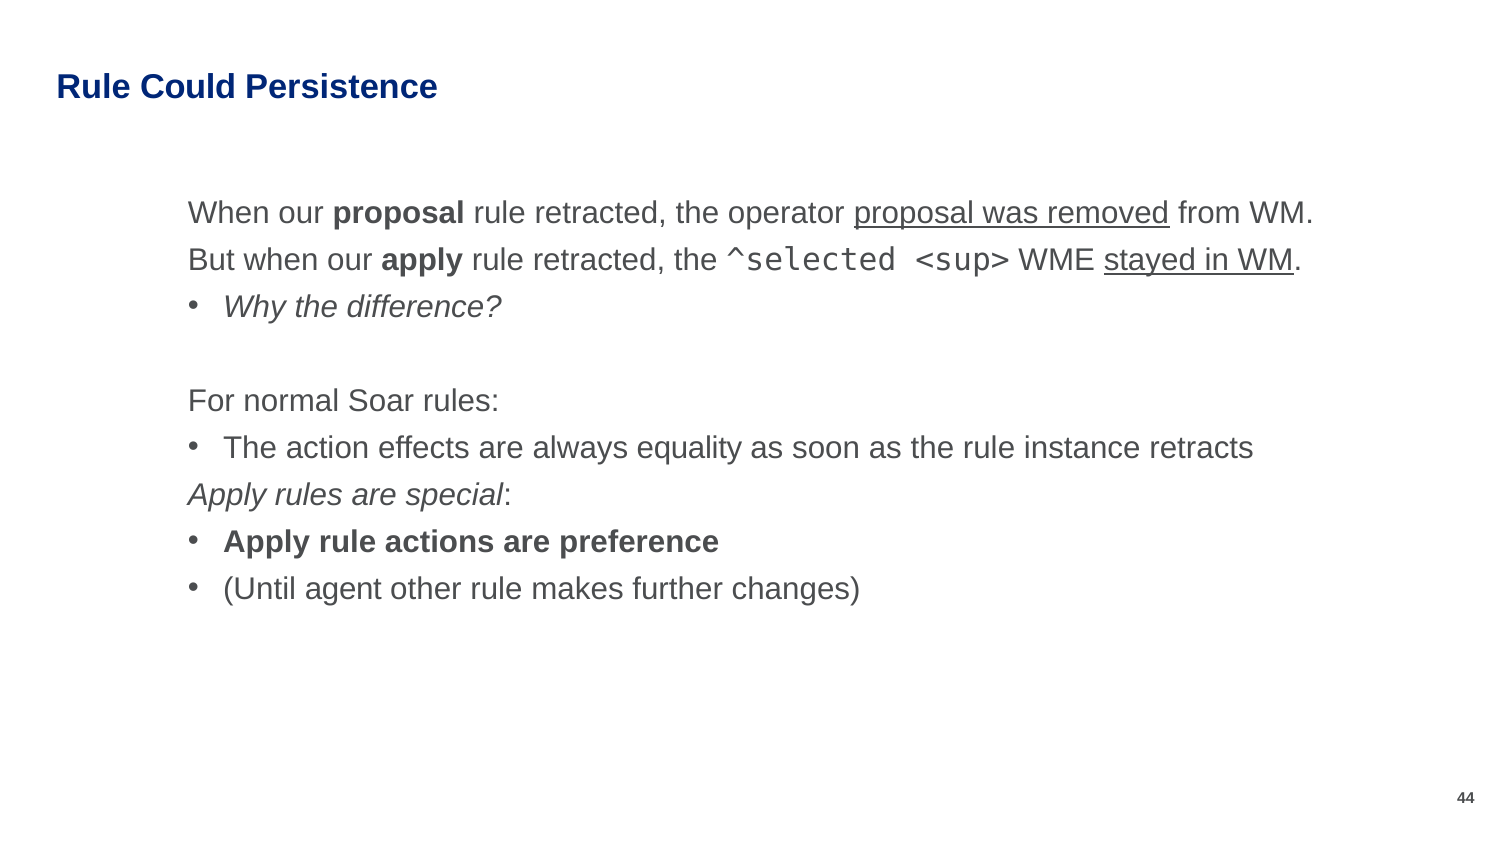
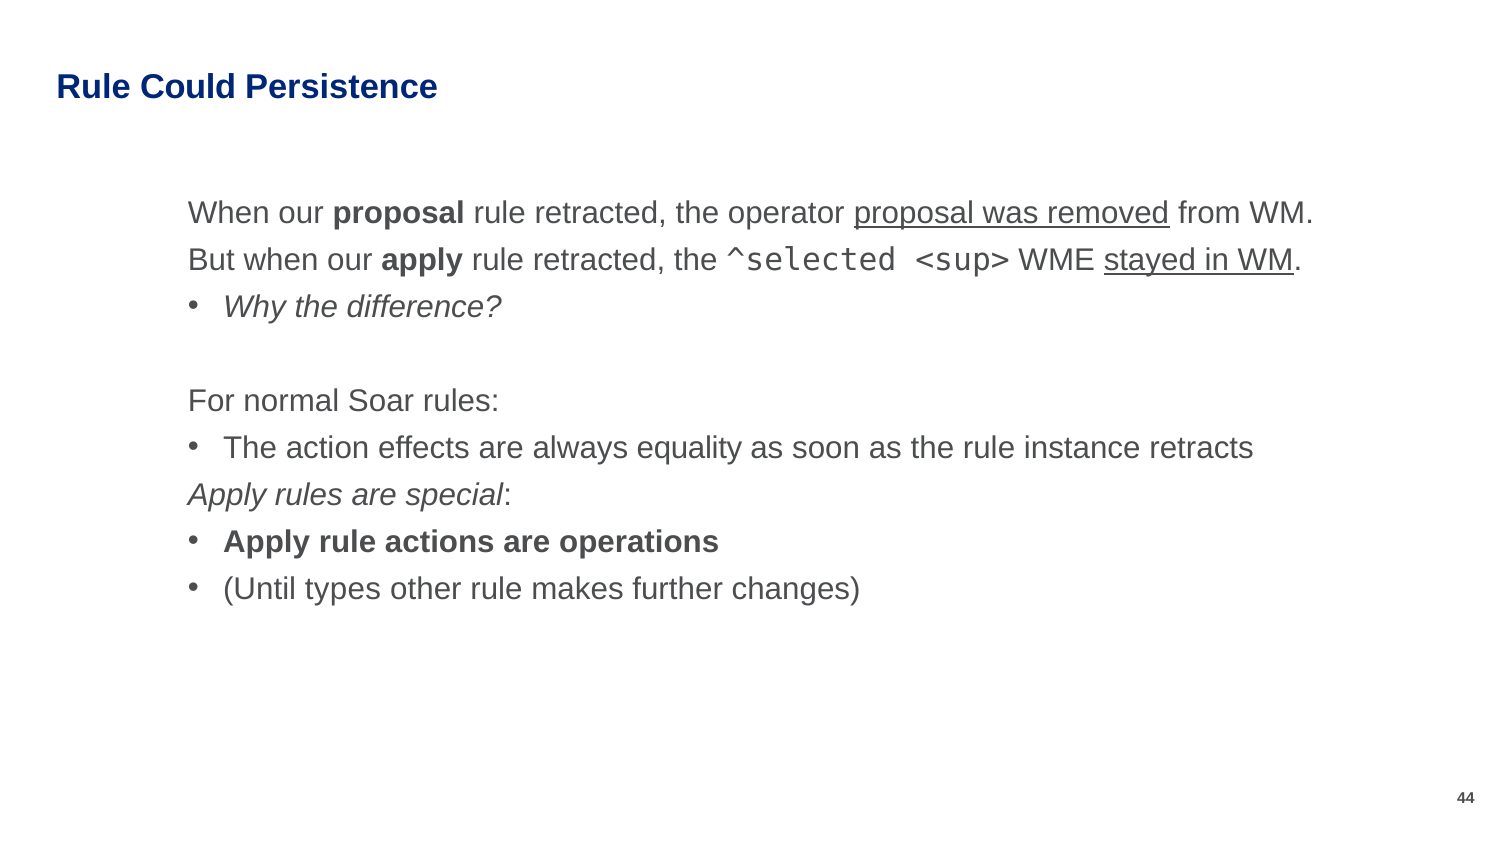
preference: preference -> operations (639, 542)
agent: agent -> types (343, 589)
